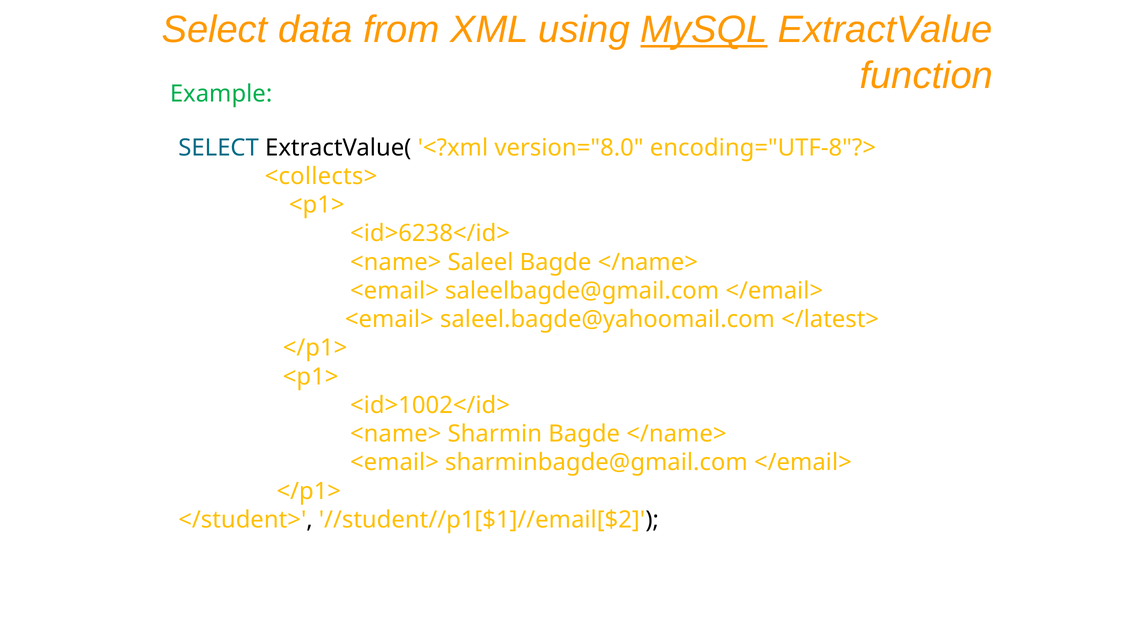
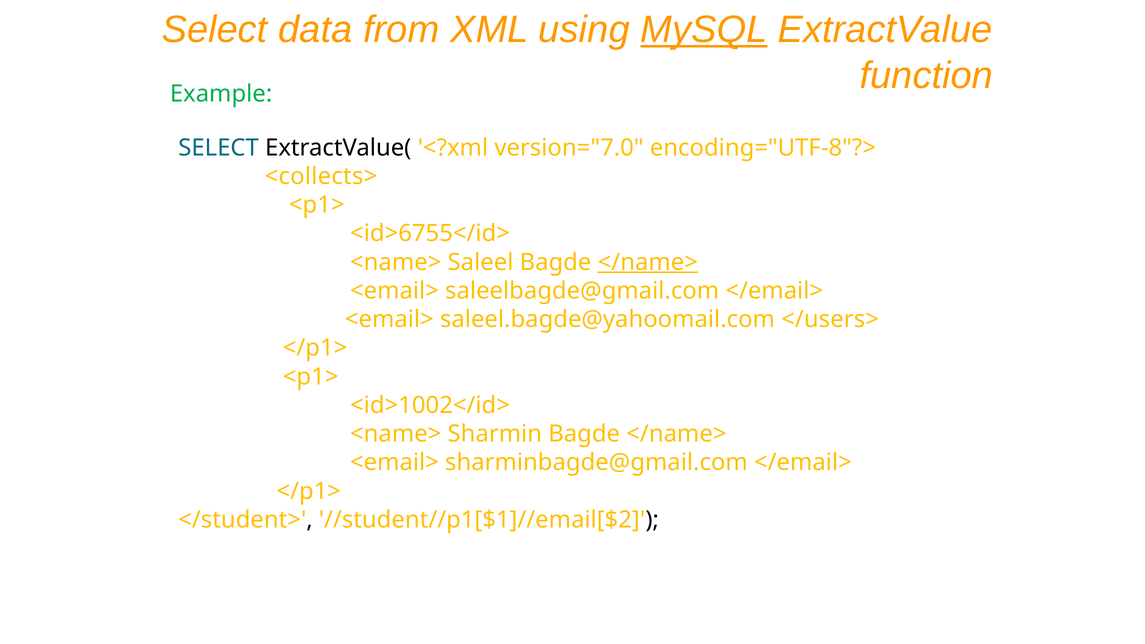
version="8.0: version="8.0 -> version="7.0 (569, 148)
<id>6238</id>: <id>6238</id> -> <id>6755</id> (430, 234)
</name> underline: none -> present (648, 262)
</latest>: </latest> -> </users> (830, 319)
